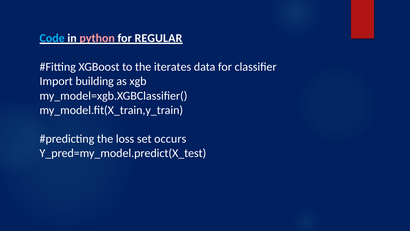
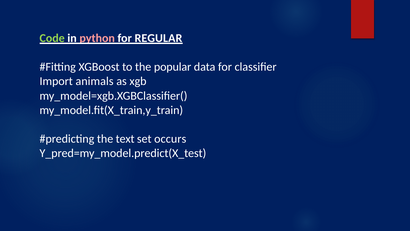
Code colour: light blue -> light green (52, 38)
iterates: iterates -> popular (173, 67)
building: building -> animals (95, 81)
loss: loss -> text (125, 139)
